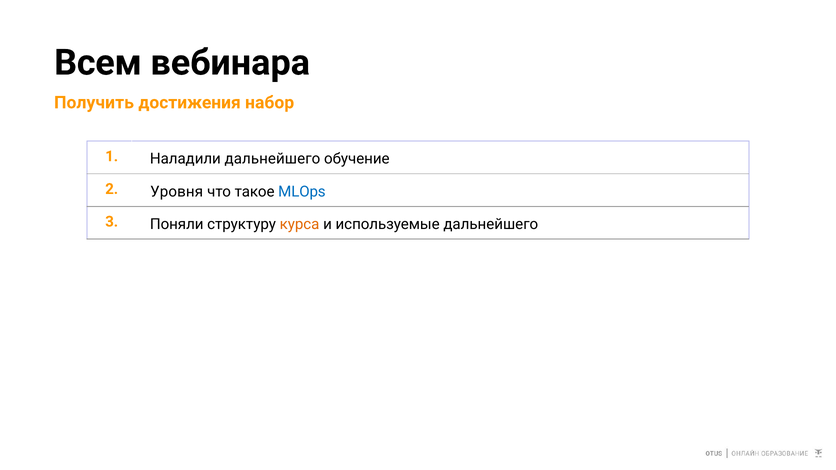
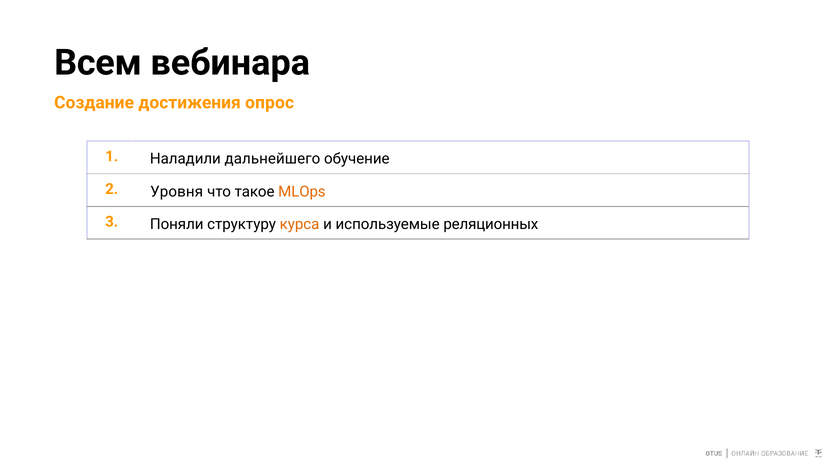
Получить: Получить -> Создание (94, 103)
набор: набор -> опрос (270, 103)
MLOps colour: blue -> orange (302, 192)
используемые дальнейшего: дальнейшего -> реляционных (491, 224)
